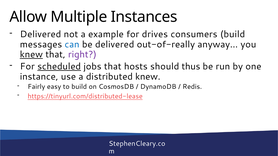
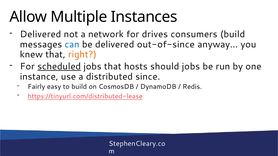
example: example -> network (106, 34)
out-of-really: out-of-really -> out-of-since (166, 45)
knew underline: present -> none (31, 55)
right colour: purple -> orange (82, 55)
should thus: thus -> jobs (191, 67)
distributed knew: knew -> since (148, 77)
